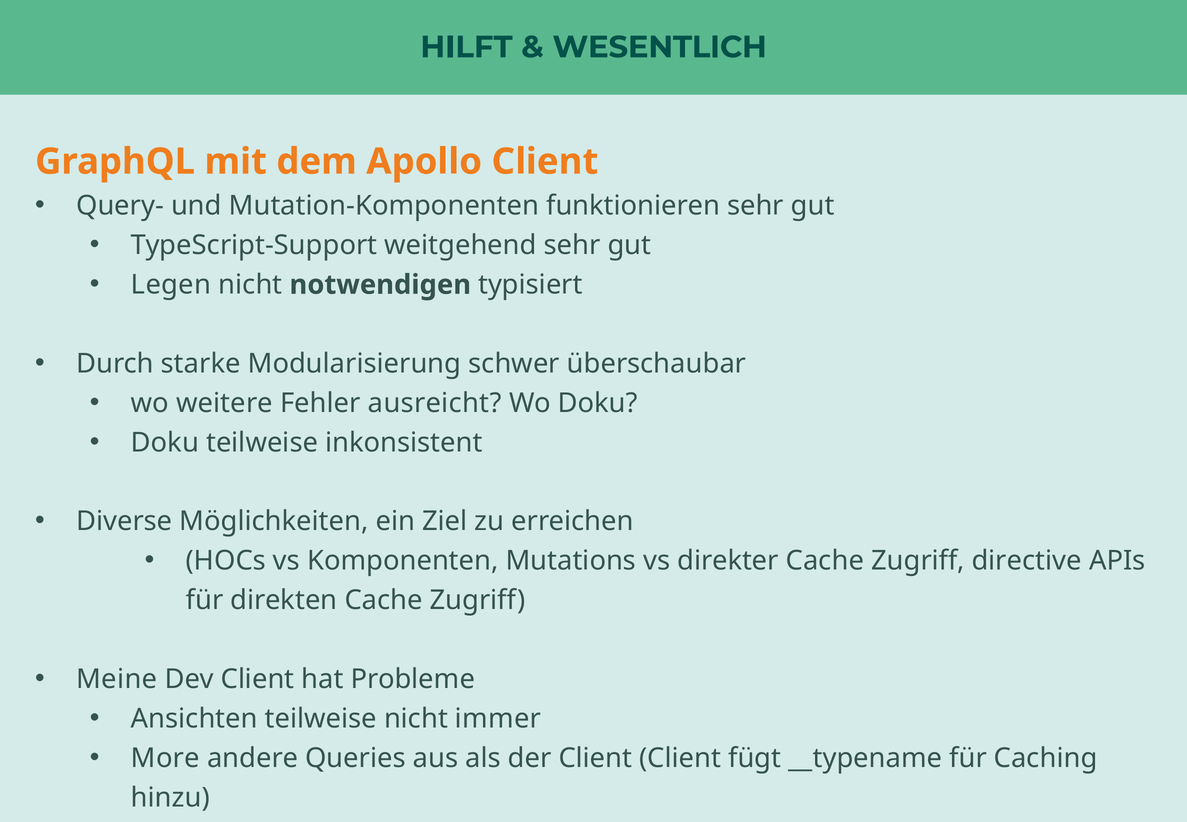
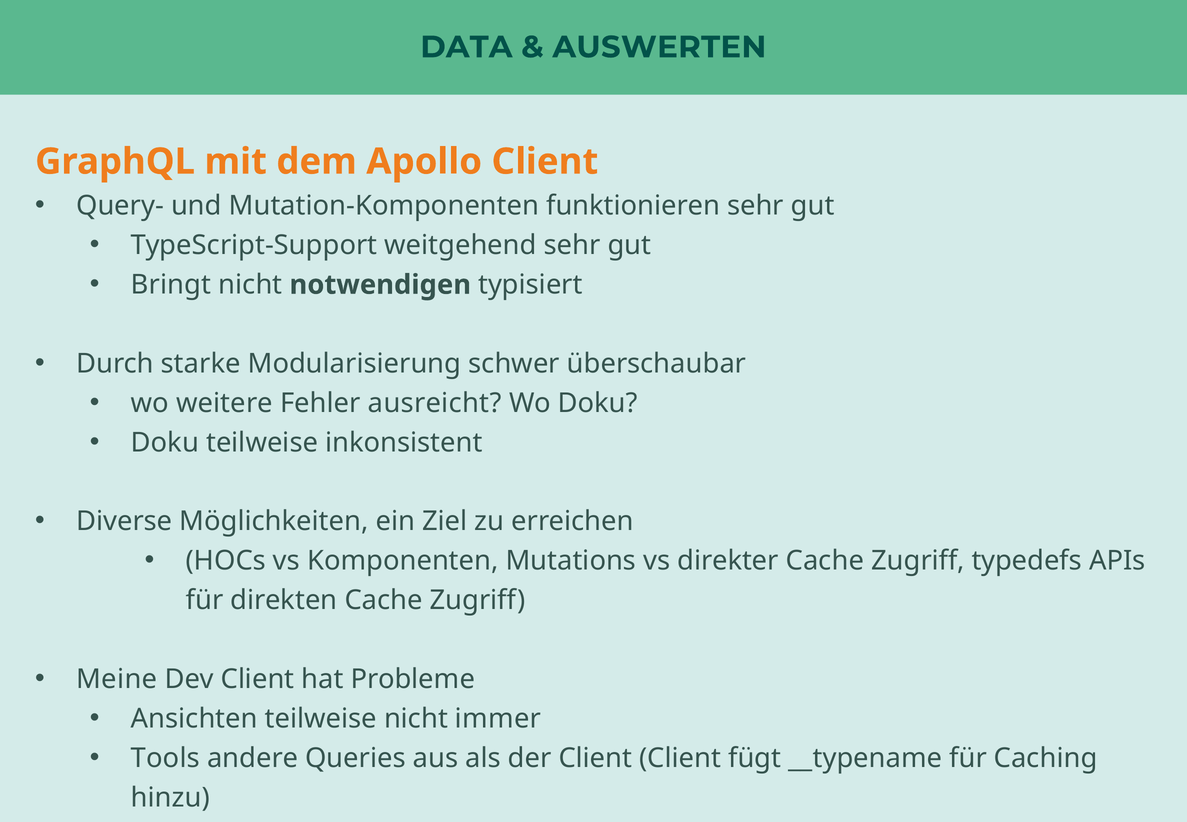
HILFT: HILFT -> DATA (466, 47)
WESENTLICH: WESENTLICH -> AUSWERTEN (659, 47)
Legen: Legen -> Bringt (171, 285)
directive: directive -> typedefs (1027, 561)
More: More -> Tools (165, 758)
